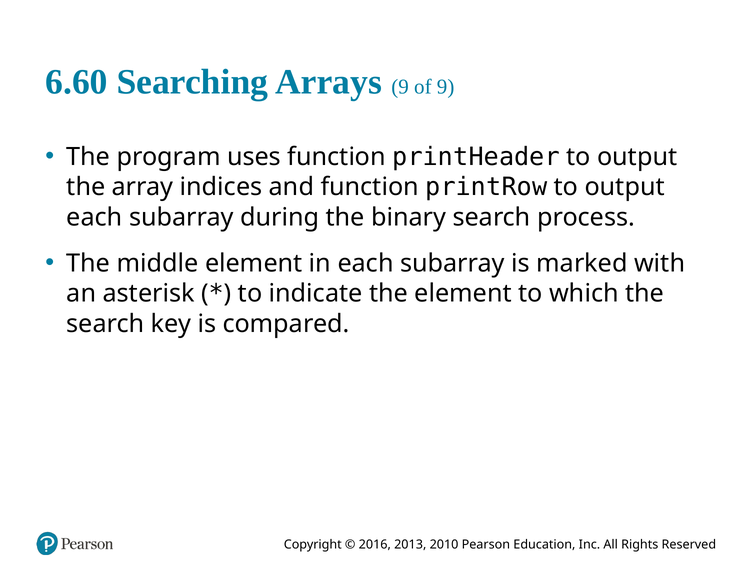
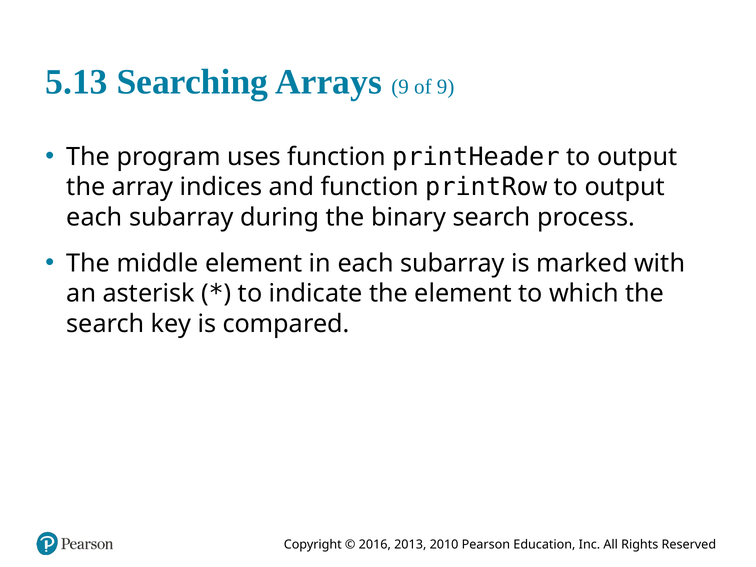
6.60: 6.60 -> 5.13 (77, 82)
